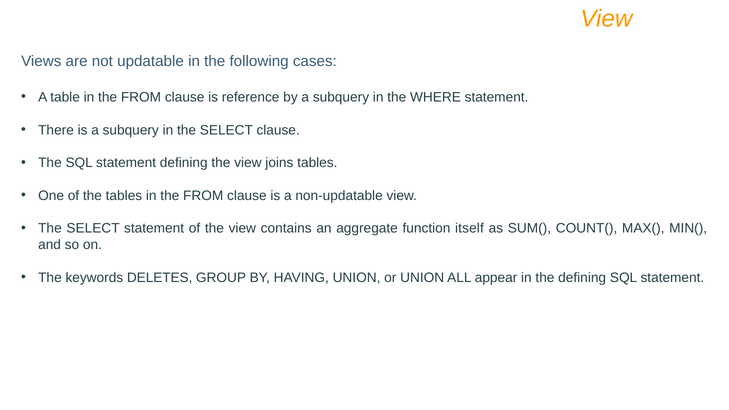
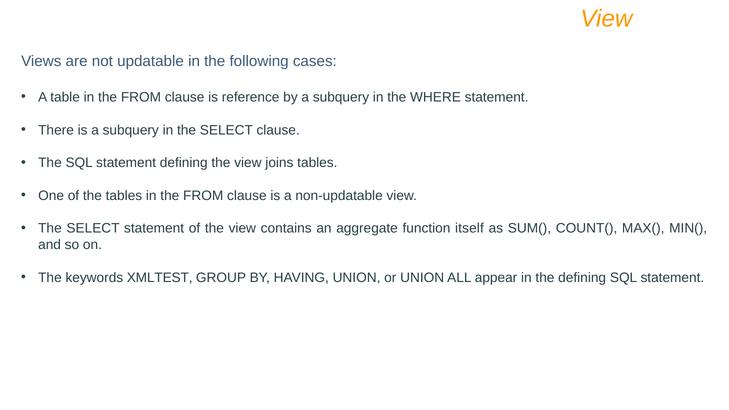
DELETES: DELETES -> XMLTEST (160, 278)
